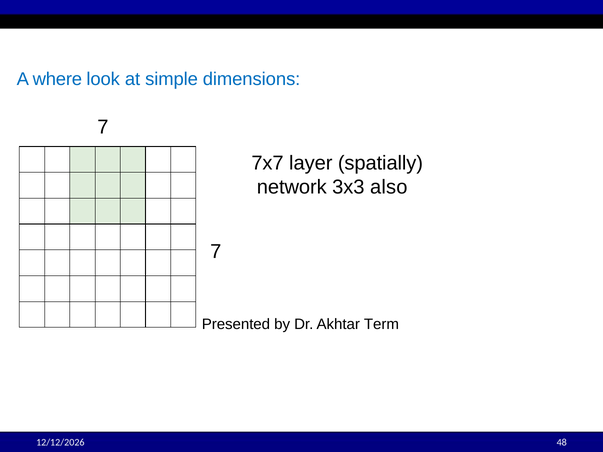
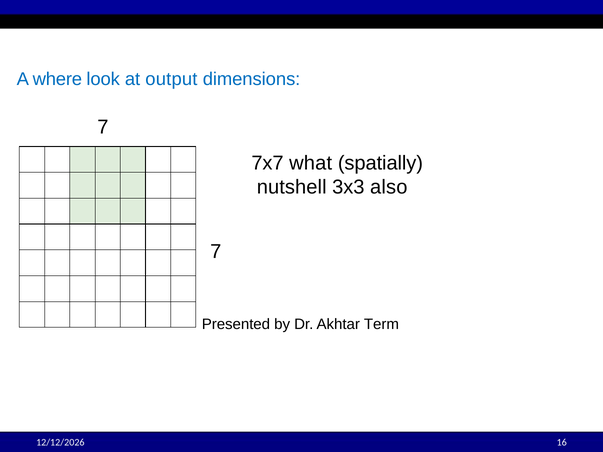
simple: simple -> output (171, 79)
layer: layer -> what (311, 163)
network: network -> nutshell (292, 187)
48: 48 -> 16 (562, 443)
